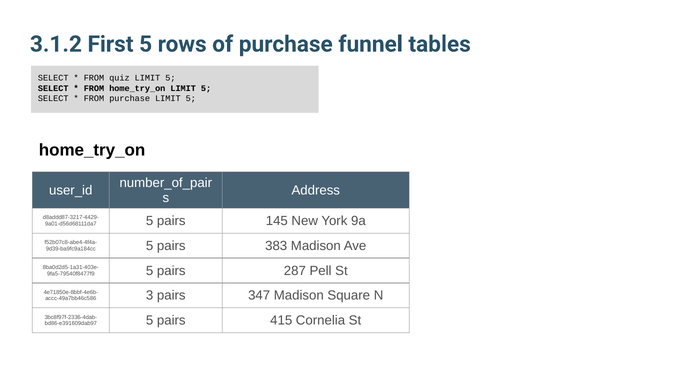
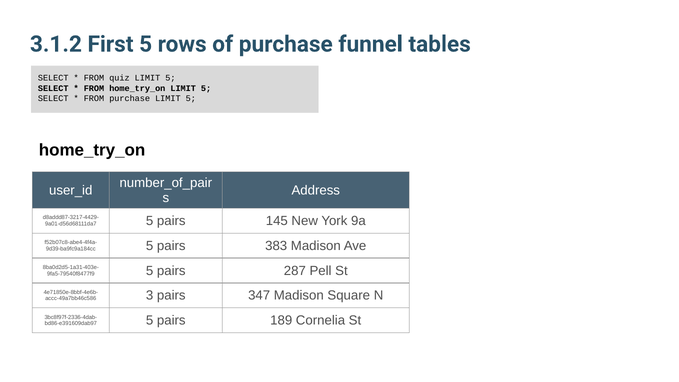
415: 415 -> 189 (281, 320)
